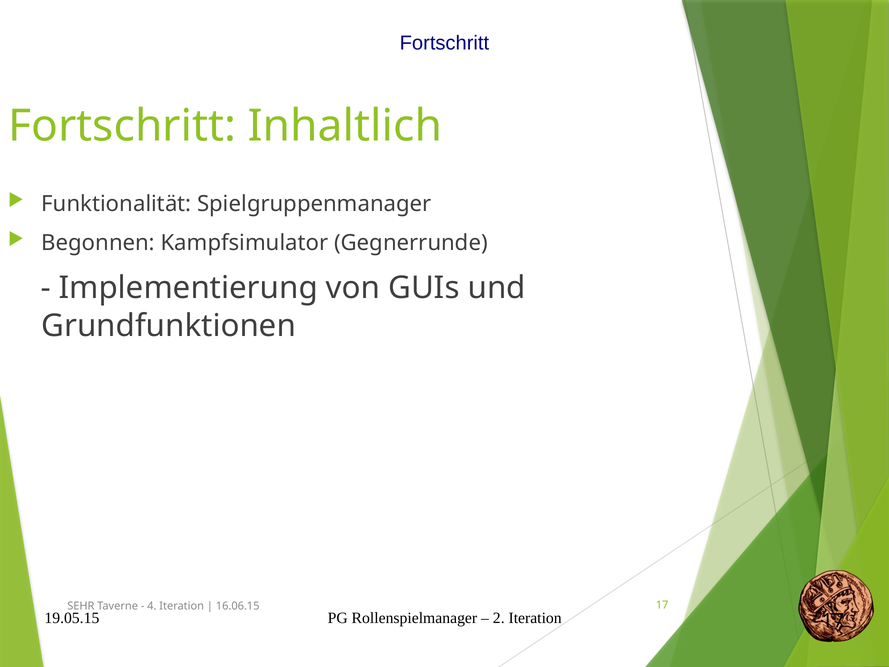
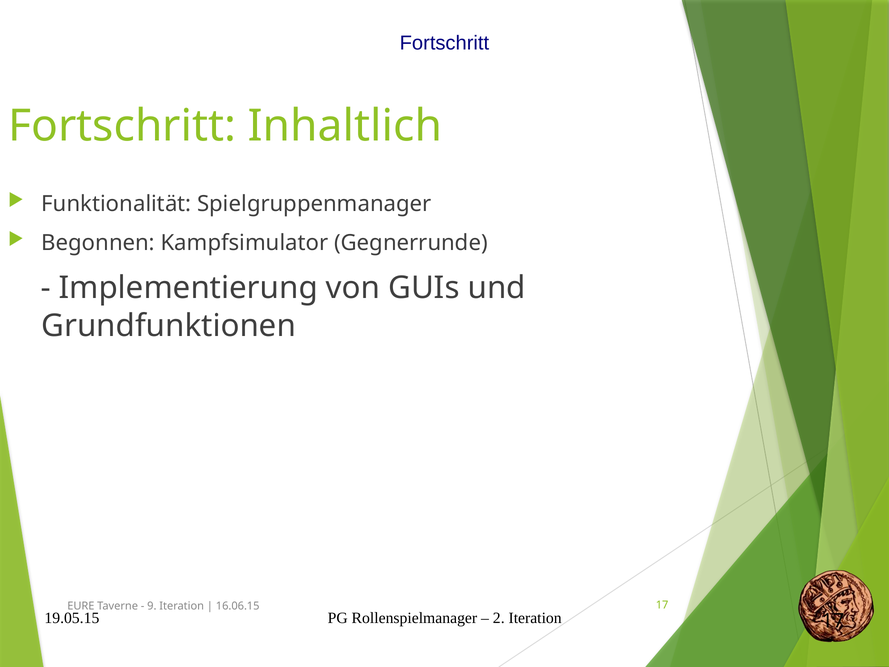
SEHR: SEHR -> EURE (81, 606)
4: 4 -> 9 (152, 606)
